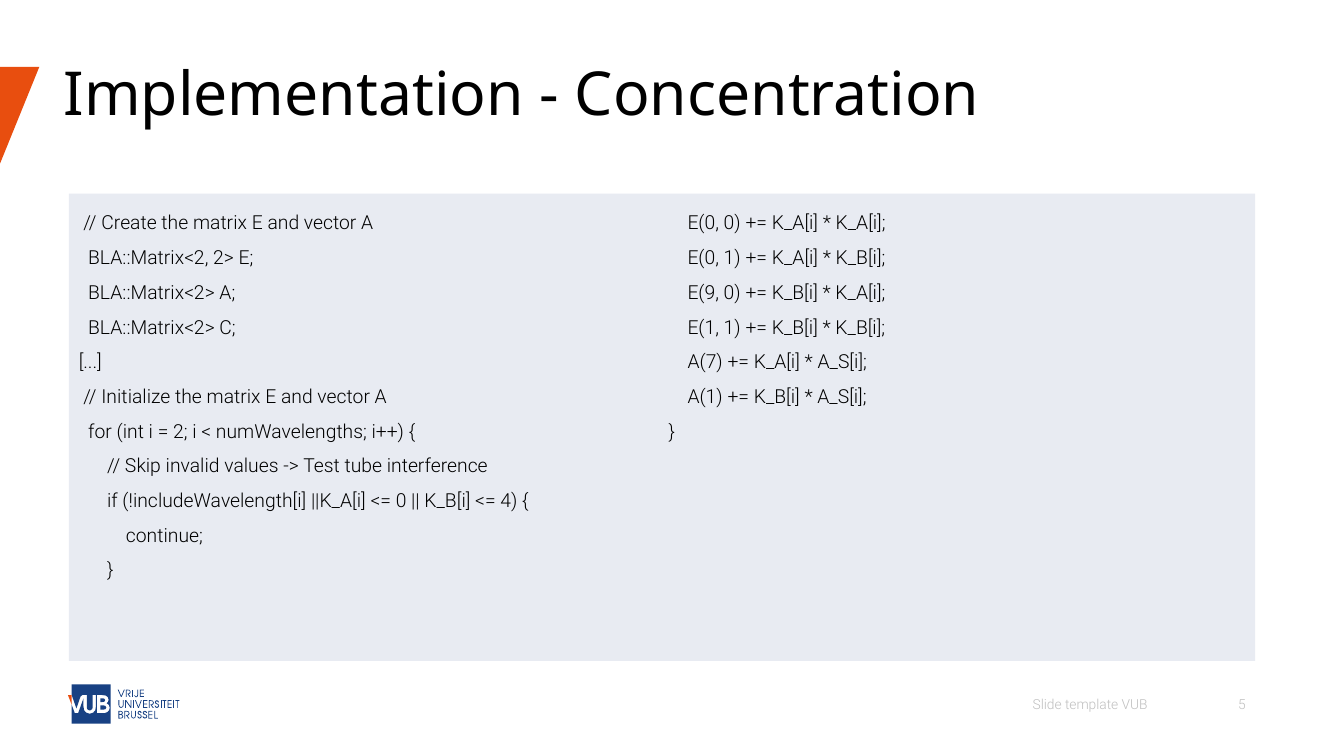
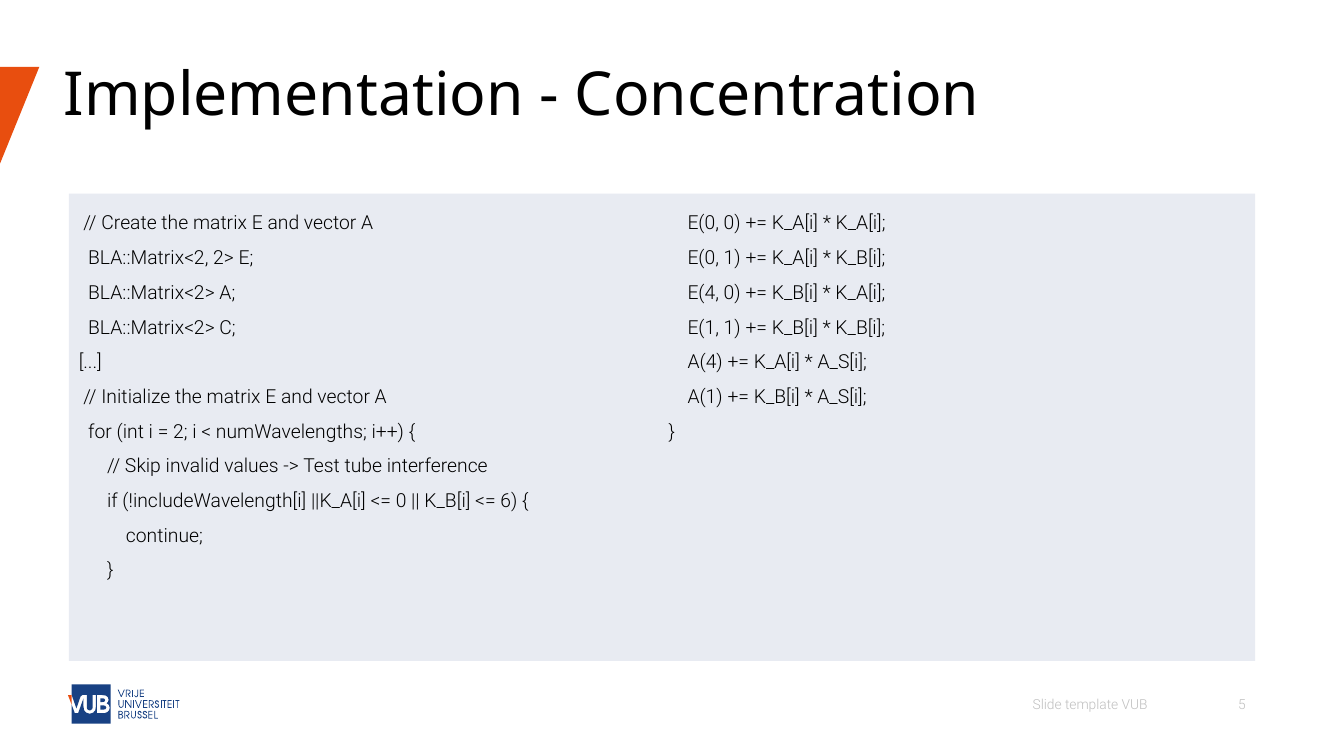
E(9: E(9 -> E(4 (703, 293)
A(7: A(7 -> A(4 (705, 362)
4: 4 -> 6 (509, 501)
